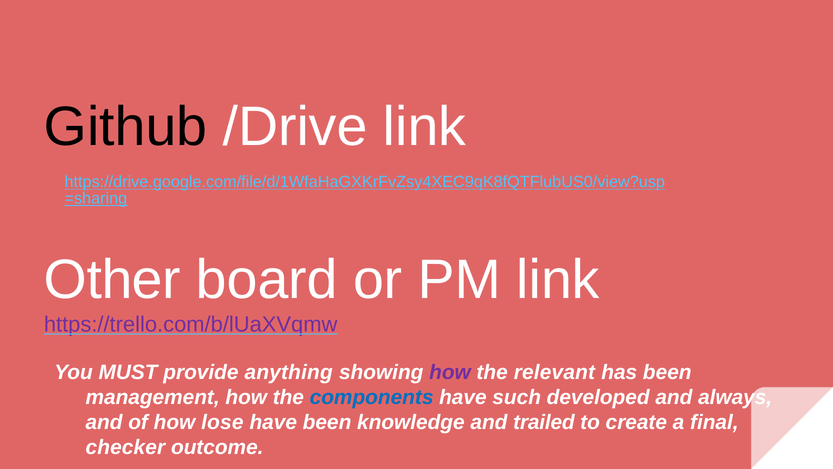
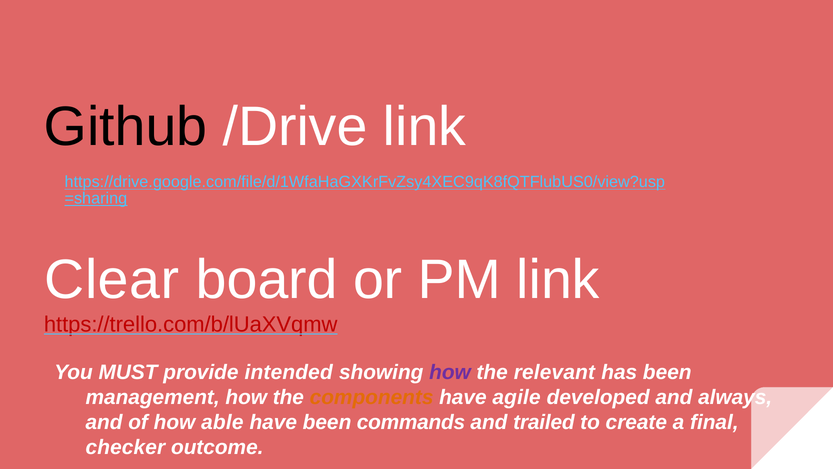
Other: Other -> Clear (112, 280)
https://trello.com/b/lUaXVqmw colour: purple -> red (191, 324)
anything: anything -> intended (289, 372)
components colour: blue -> orange (372, 397)
such: such -> agile (517, 397)
lose: lose -> able (222, 422)
knowledge: knowledge -> commands (411, 422)
